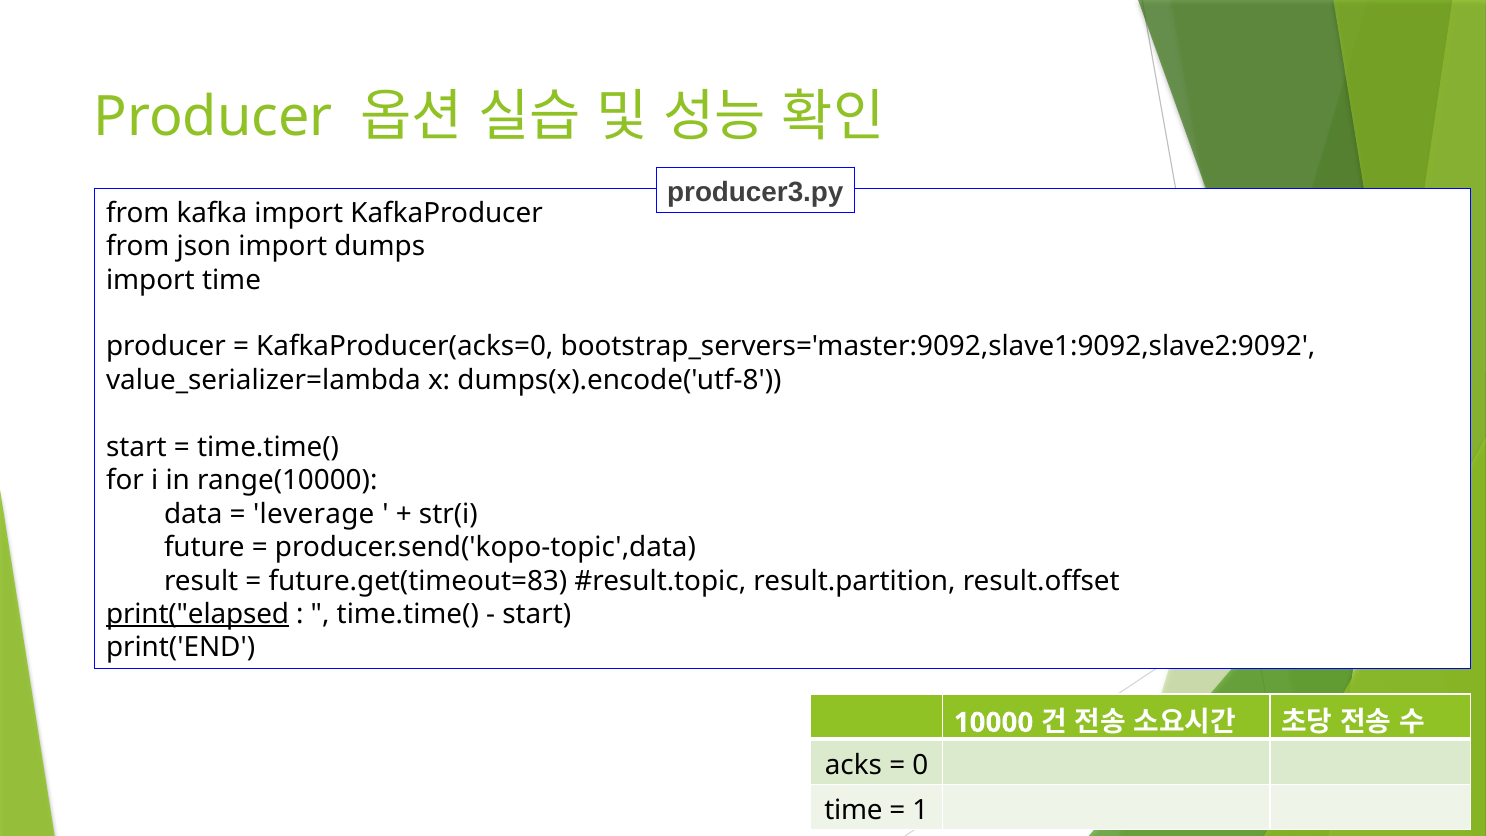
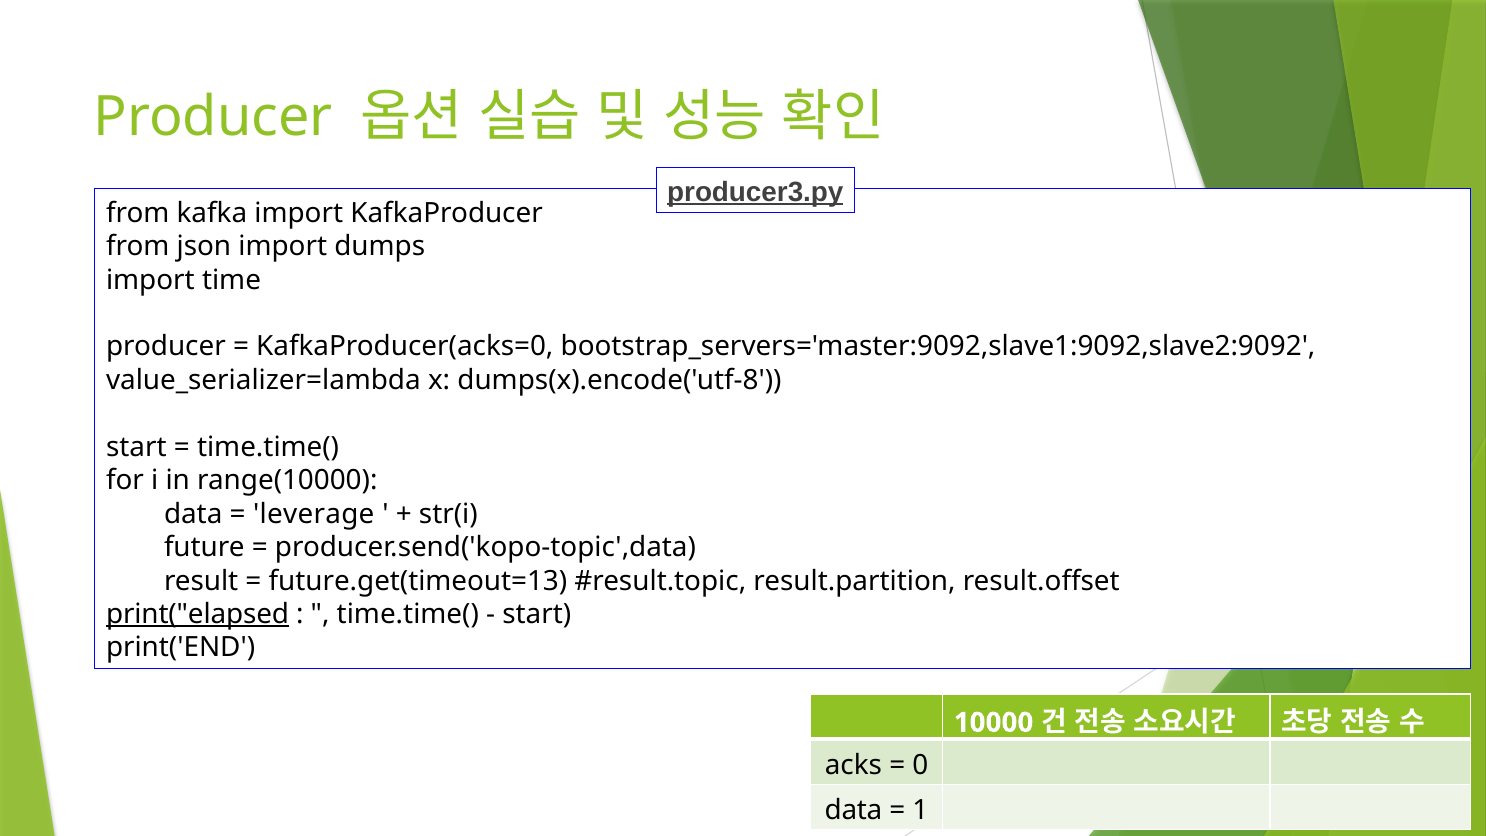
producer3.py underline: none -> present (755, 192)
future.get(timeout=83: future.get(timeout=83 -> future.get(timeout=13 (418, 581)
time: time -> data (854, 810)
